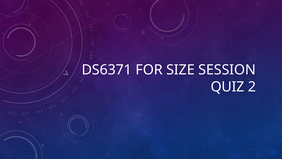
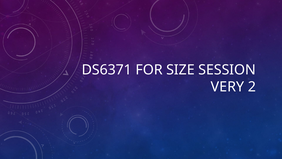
QUIZ: QUIZ -> VERY (227, 87)
